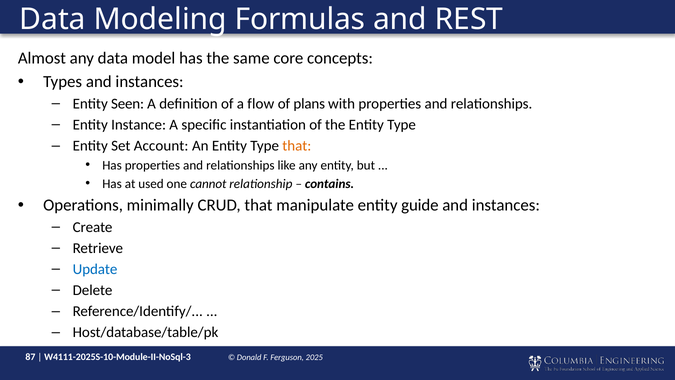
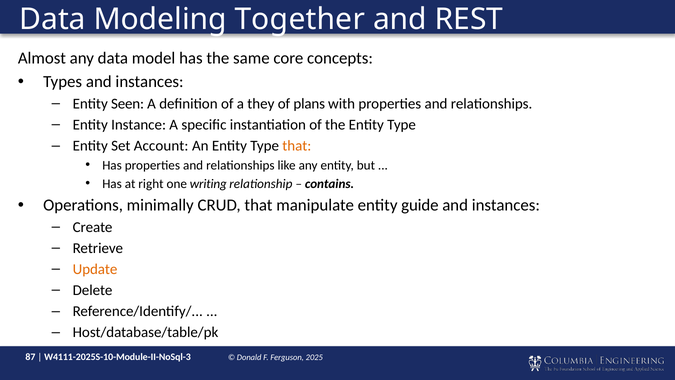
Formulas: Formulas -> Together (300, 19)
flow: flow -> they (261, 104)
used: used -> right (151, 184)
cannot: cannot -> writing (208, 184)
Update colour: blue -> orange (95, 269)
